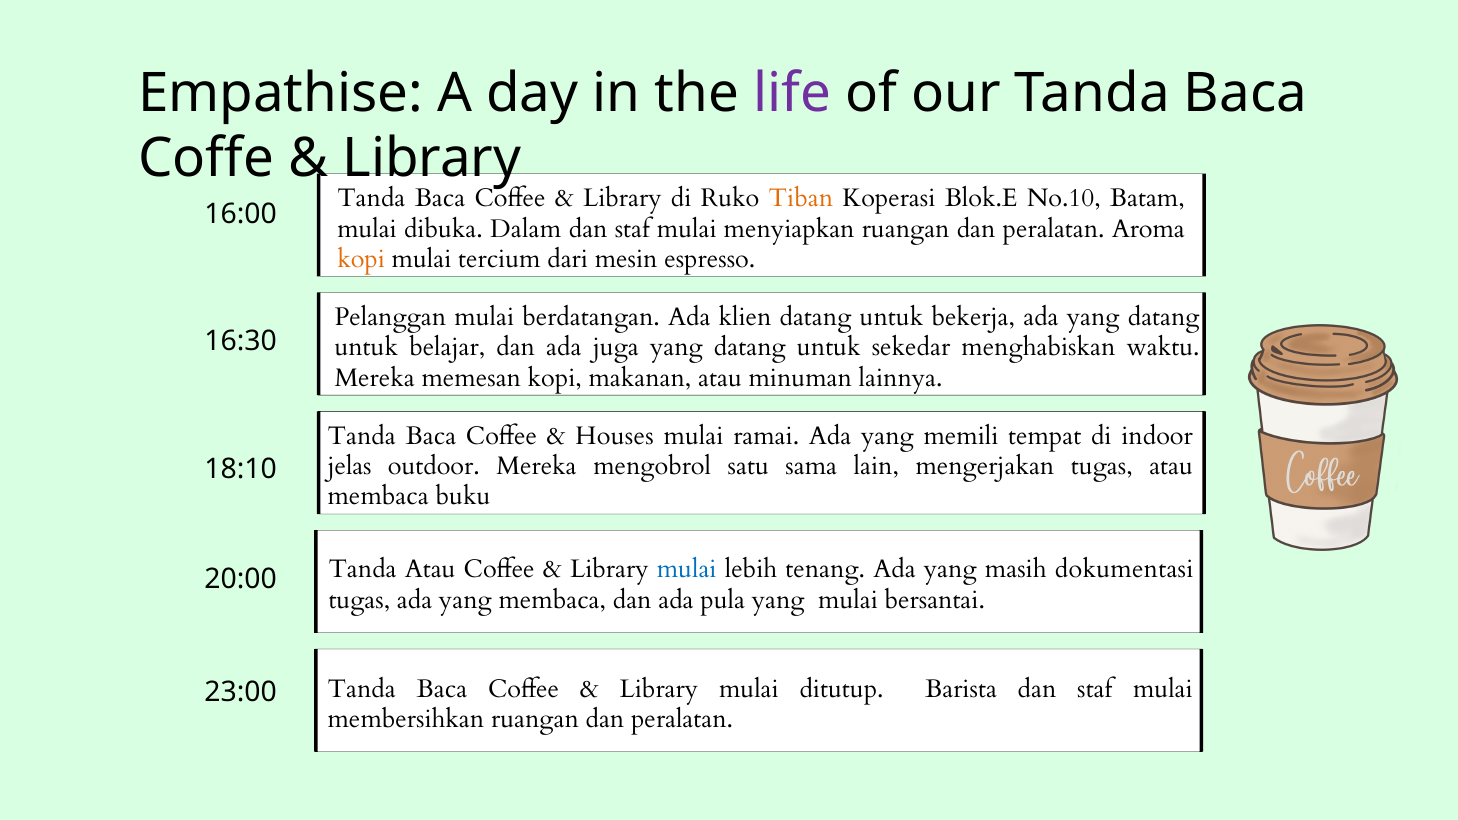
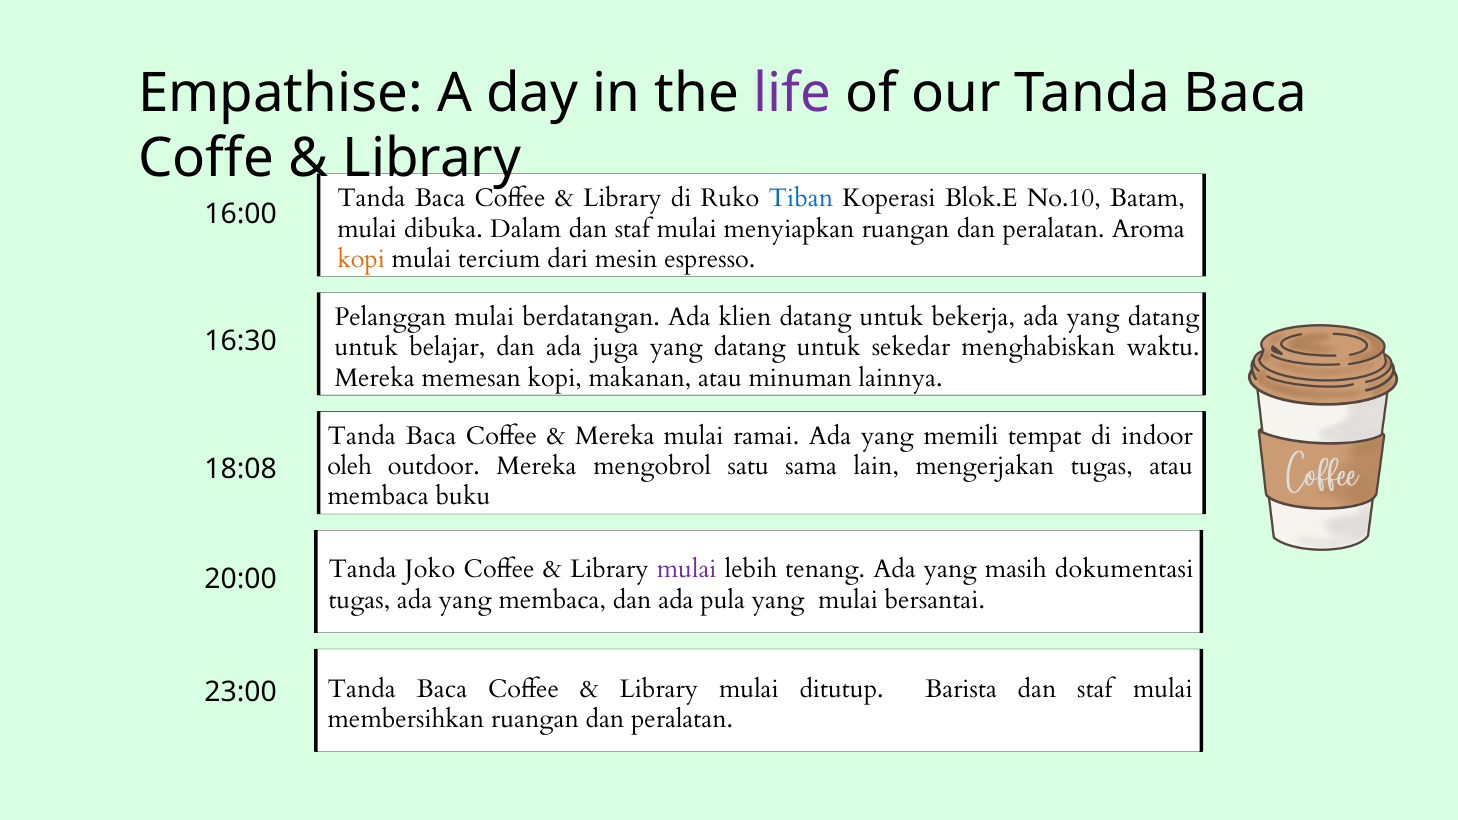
Tiban colour: orange -> blue (801, 198)
Houses: Houses -> Mereka (615, 436)
jelas: jelas -> oleh (350, 466)
18:10: 18:10 -> 18:08 (241, 469)
Tanda Atau: Atau -> Joko (430, 570)
mulai colour: blue -> purple (687, 570)
